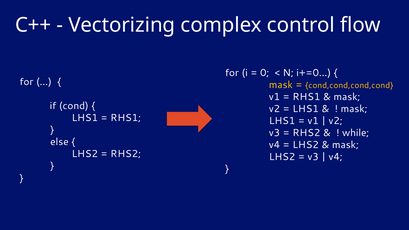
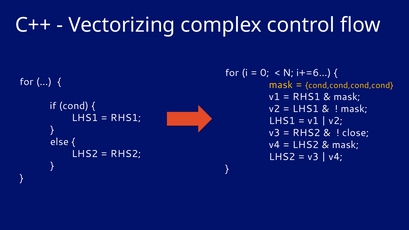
i+=0…: i+=0… -> i+=6… (314, 73)
while: while -> close (356, 133)
